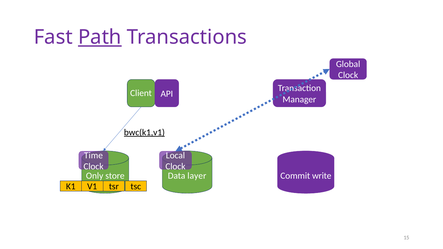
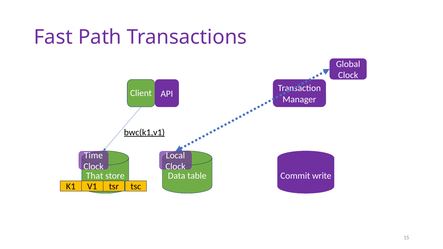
Path underline: present -> none (100, 37)
Only: Only -> That (95, 176)
layer: layer -> table (197, 176)
